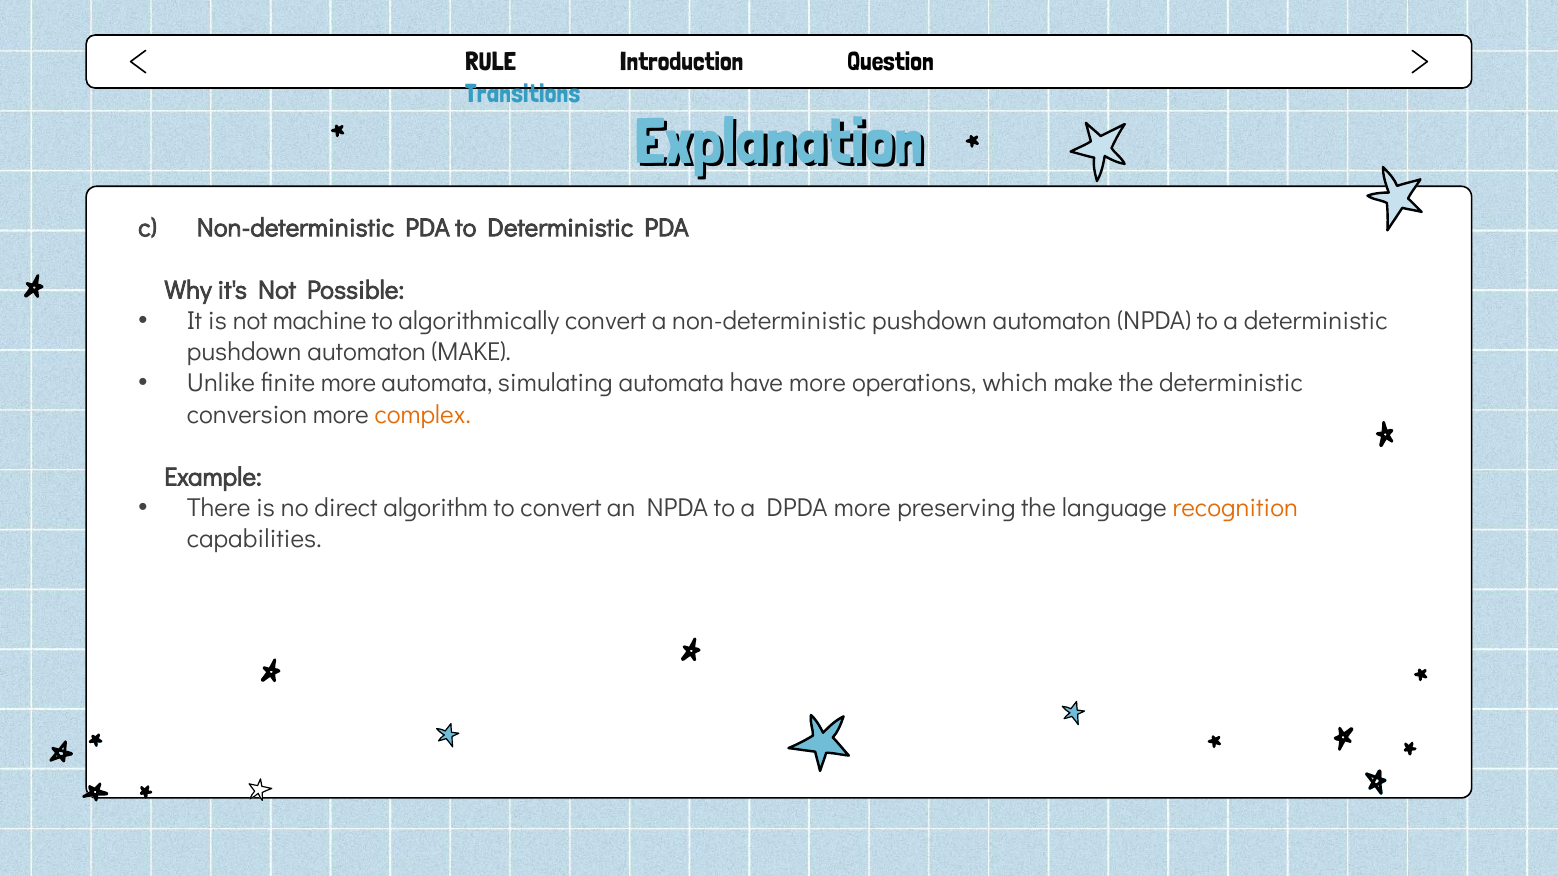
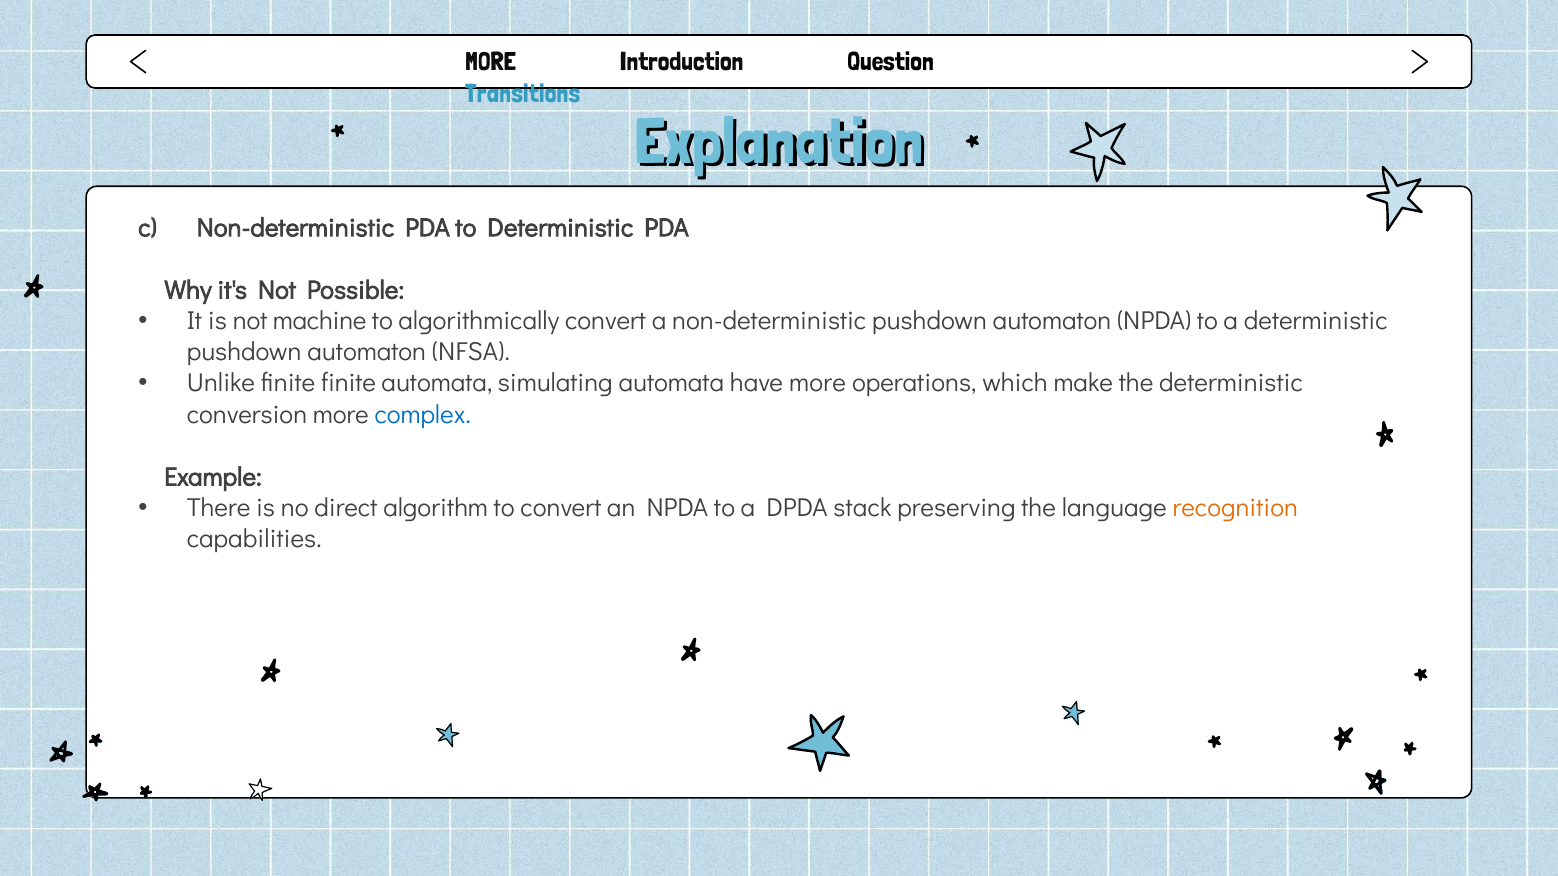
RULE: RULE -> MORE (491, 62)
automaton MAKE: MAKE -> NFSA (471, 352)
finite more: more -> finite (349, 384)
complex colour: orange -> blue (423, 415)
DPDA more: more -> stack (862, 508)
